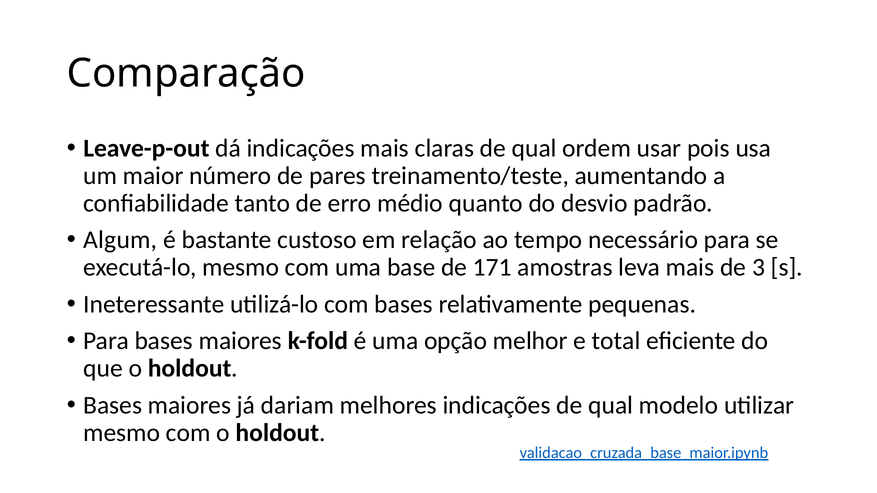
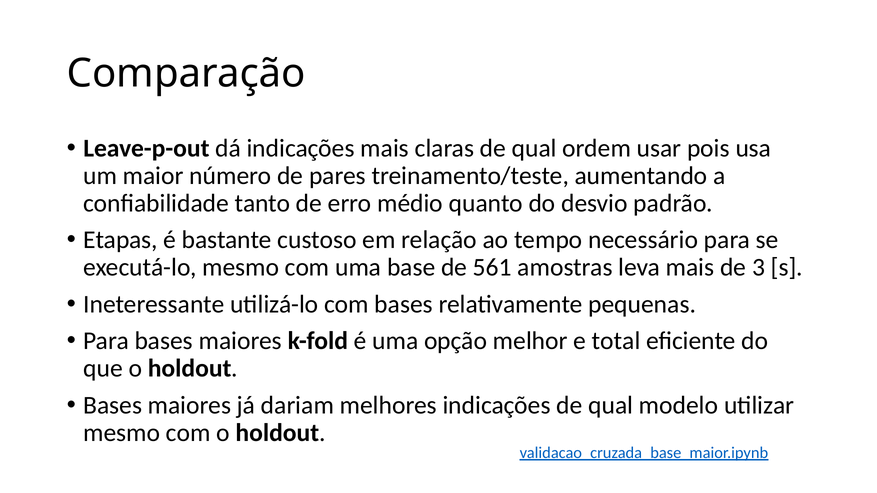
Algum: Algum -> Etapas (120, 240)
171: 171 -> 561 (492, 268)
